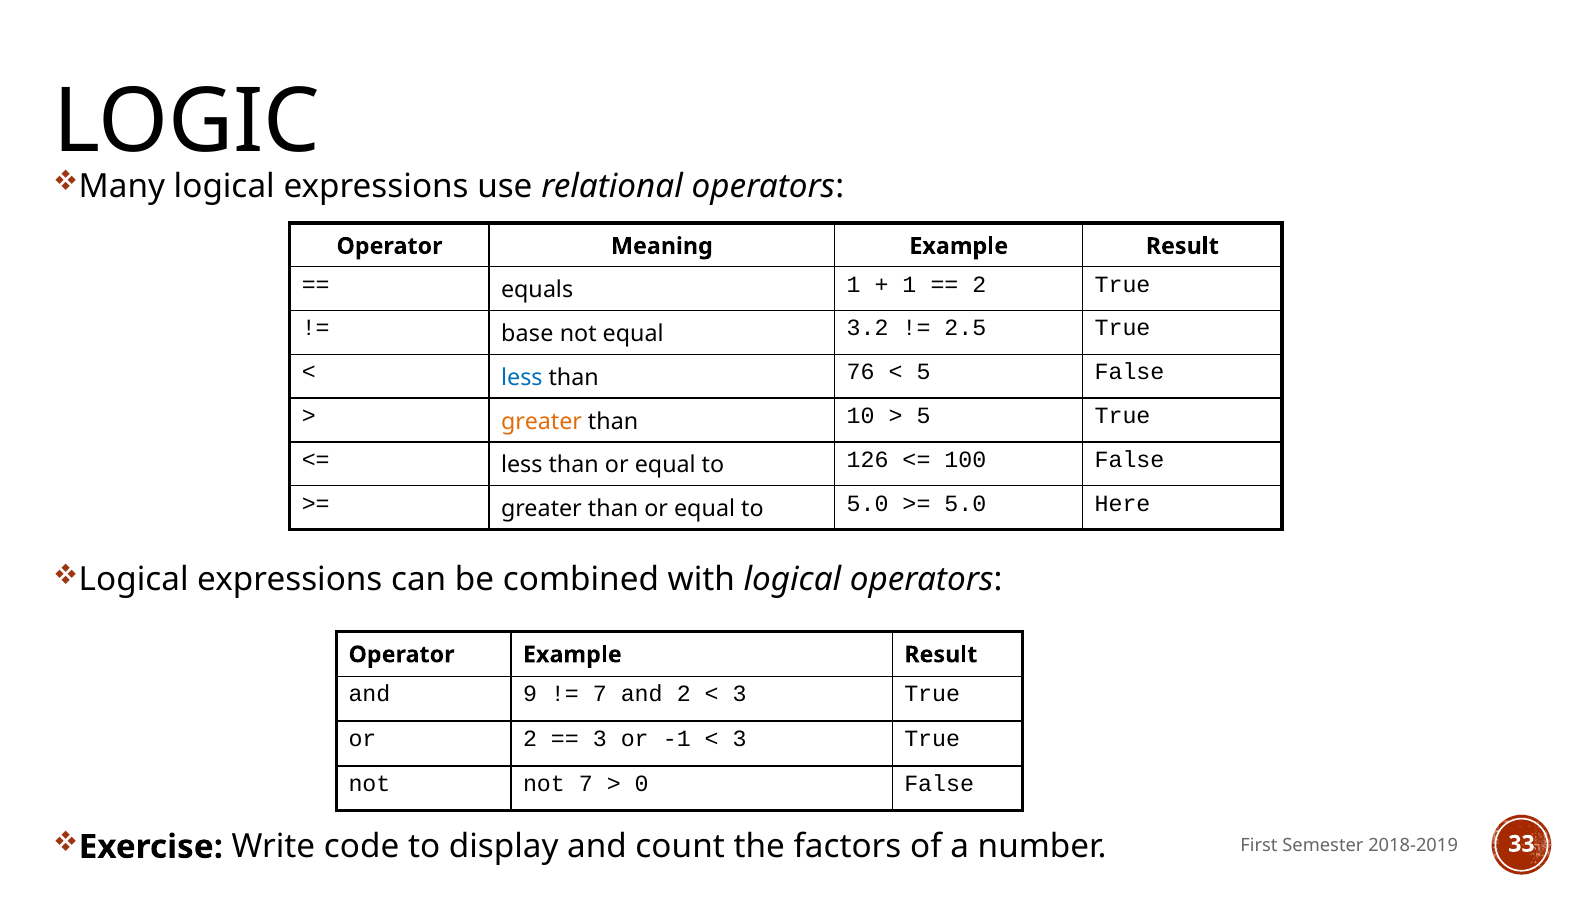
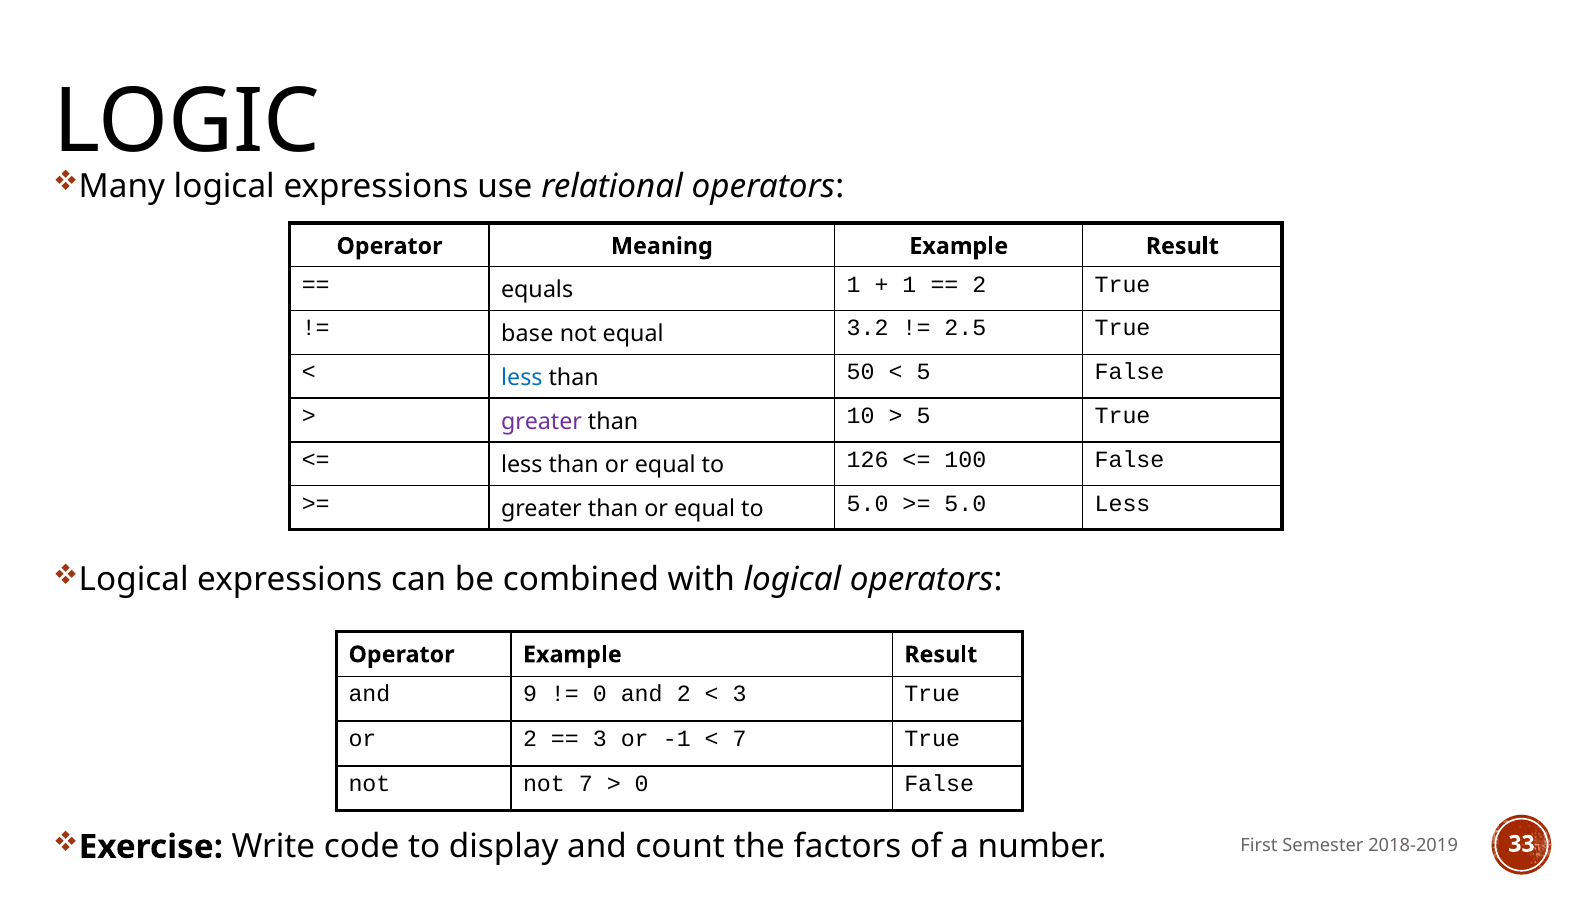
76: 76 -> 50 (861, 372)
greater colour: orange -> purple (542, 421)
5.0 Here: Here -> Less (1123, 503)
7: 7 -> 0 (600, 694)
3: 3 -> 7 (740, 739)
